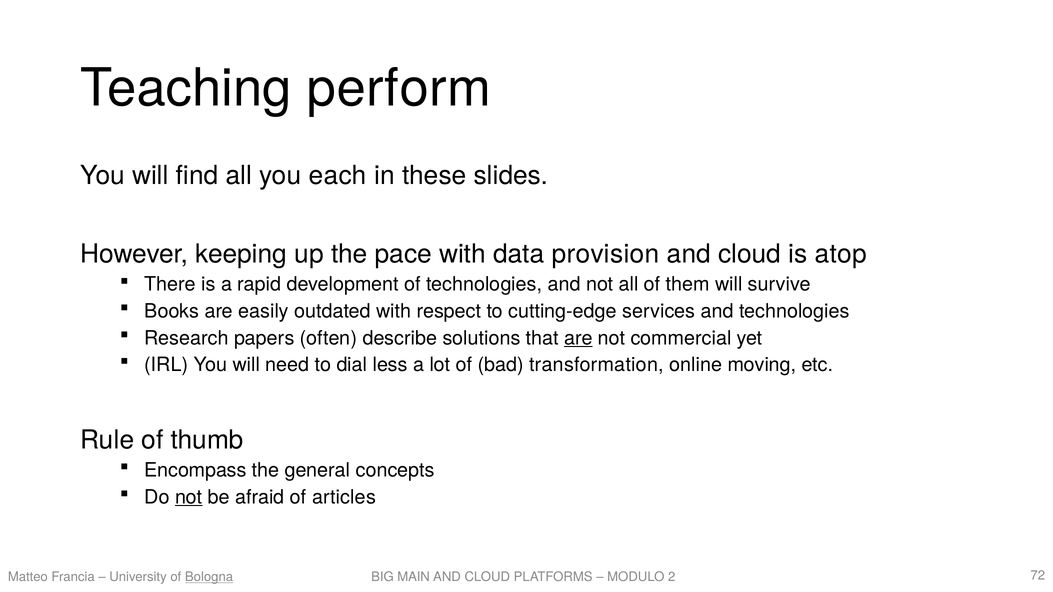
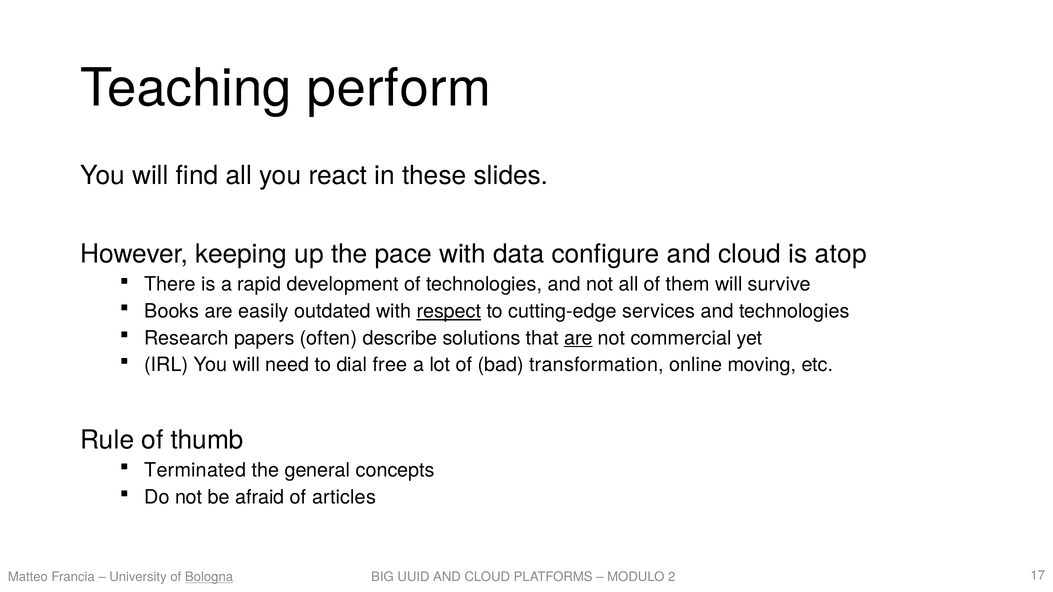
each: each -> react (338, 175)
provision: provision -> configure (606, 254)
respect underline: none -> present (449, 311)
less: less -> free (390, 365)
Encompass: Encompass -> Terminated (195, 471)
not underline: present -> none (189, 497)
MAIN: MAIN -> UUID (414, 577)
72: 72 -> 17 (1038, 576)
